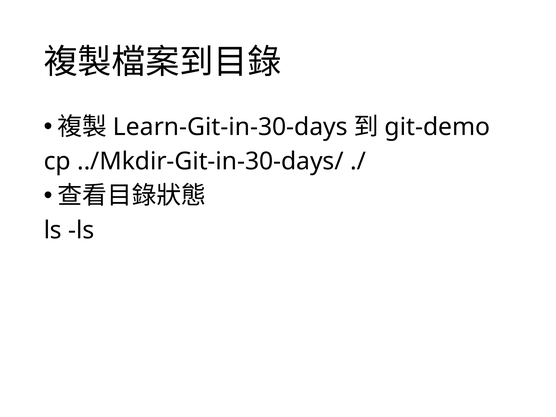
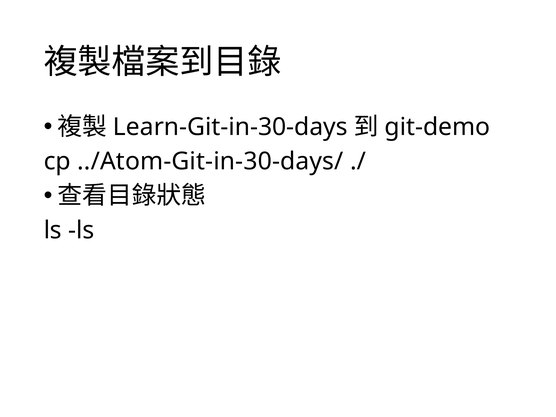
../Mkdir-Git-in-30-days/: ../Mkdir-Git-in-30-days/ -> ../Atom-Git-in-30-days/ (210, 161)
